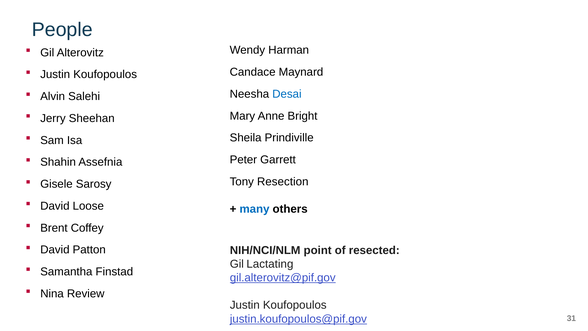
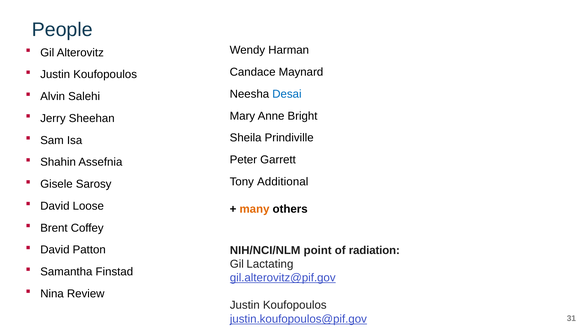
Resection: Resection -> Additional (283, 182)
many colour: blue -> orange (254, 209)
resected: resected -> radiation (374, 250)
